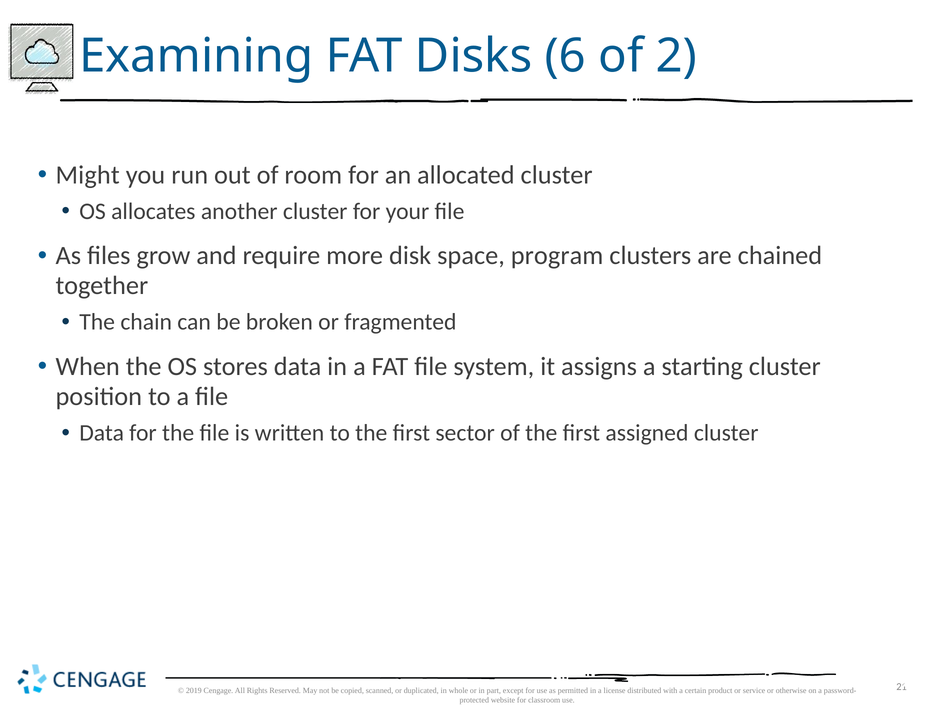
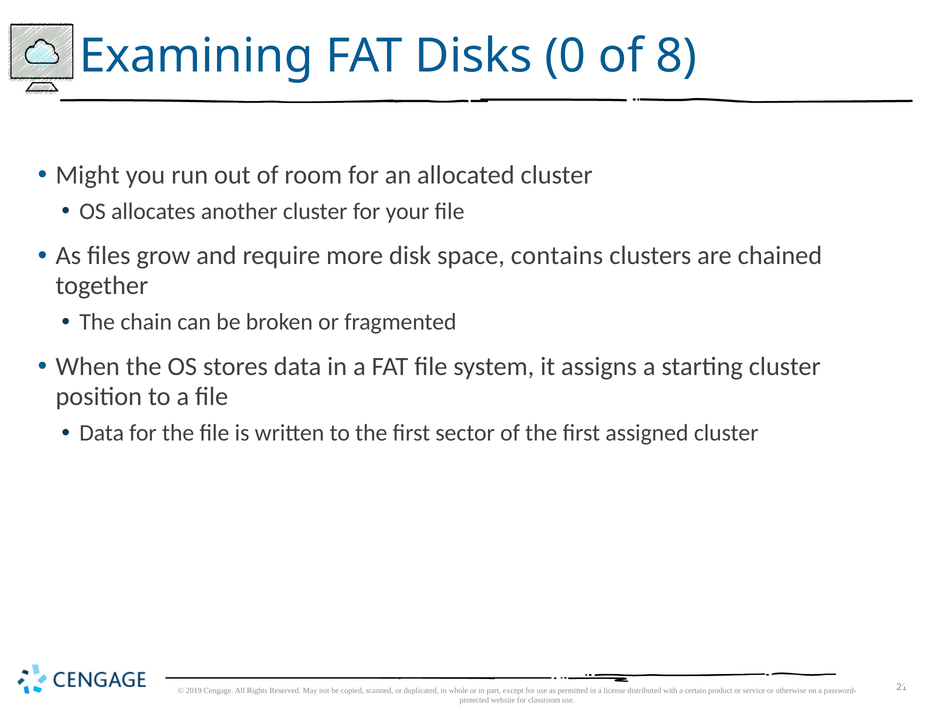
6: 6 -> 0 (565, 56)
2: 2 -> 8 (676, 56)
program: program -> contains (557, 256)
